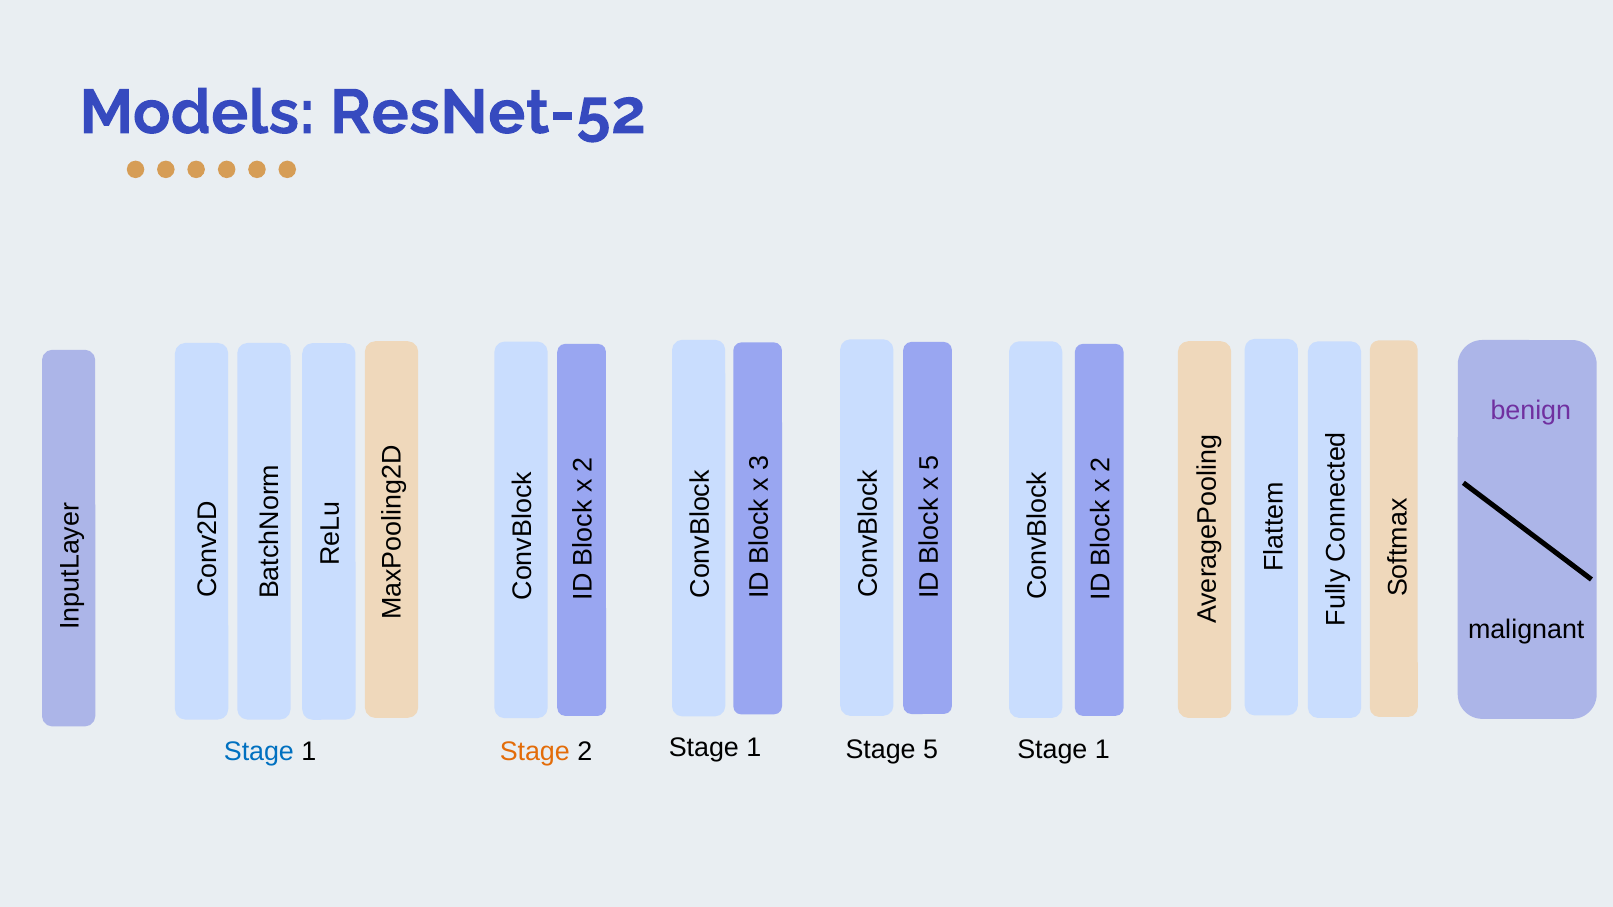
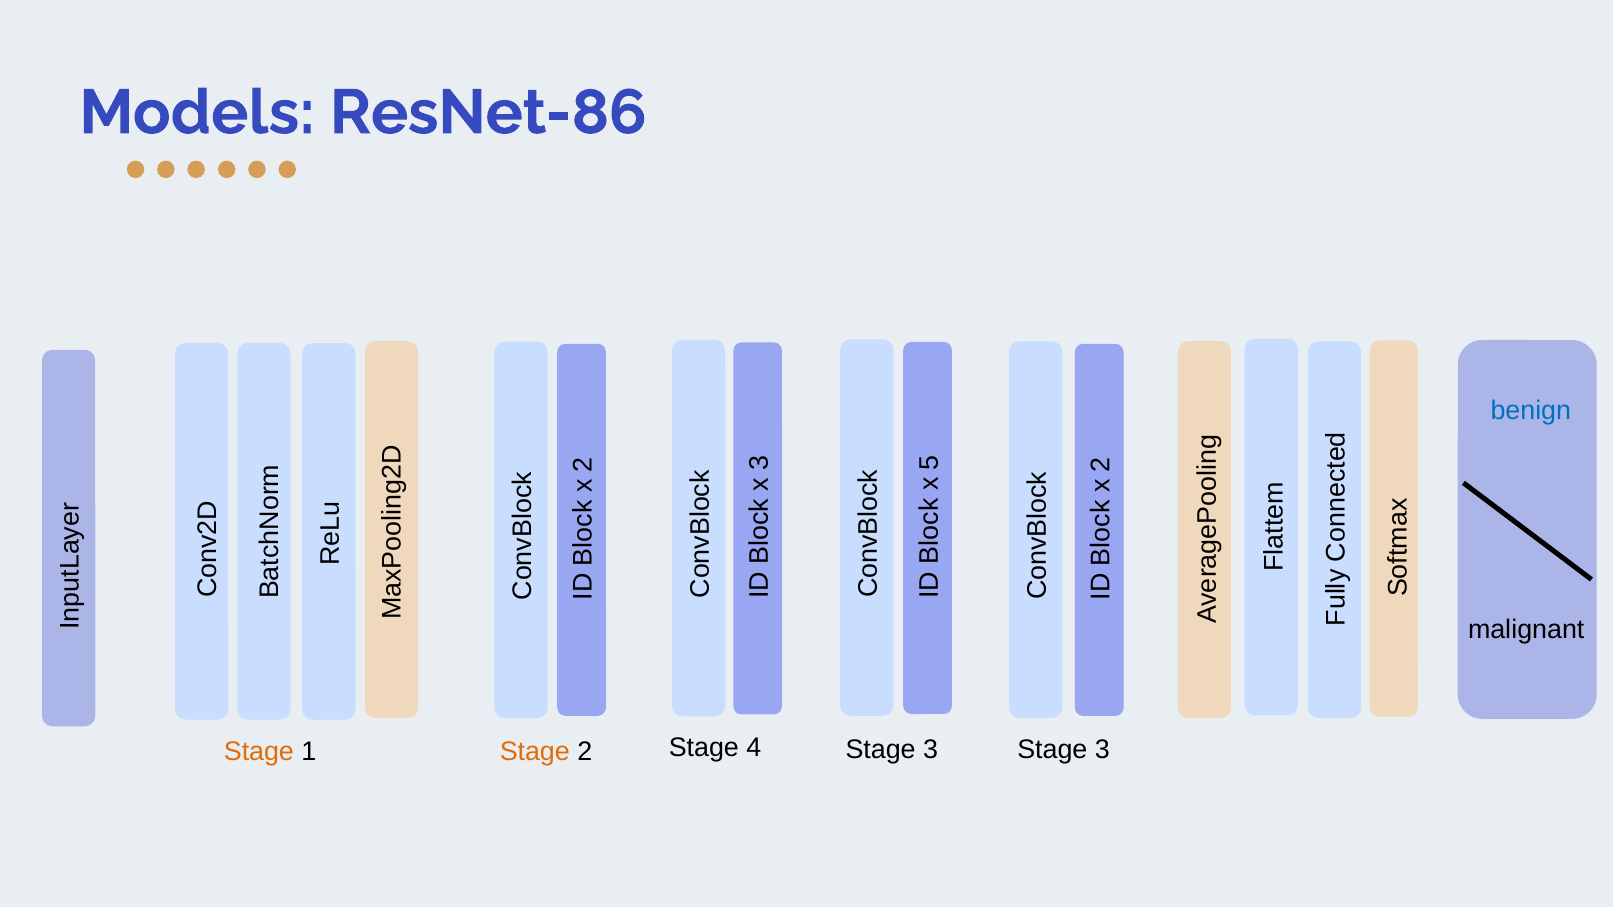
ResNet-52: ResNet-52 -> ResNet-86 (488, 113)
benign colour: purple -> blue (1531, 411)
Stage colour: blue -> orange (259, 752)
2 Stage 1: 1 -> 4 (754, 748)
5: 5 -> 3 (931, 750)
1: 1 -> 3 (1102, 750)
